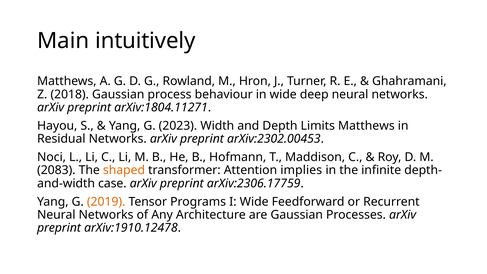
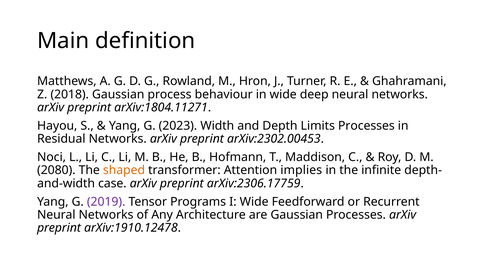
intuitively: intuitively -> definition (145, 41)
Limits Matthews: Matthews -> Processes (366, 126)
2083: 2083 -> 2080 (56, 170)
2019 colour: orange -> purple (106, 202)
